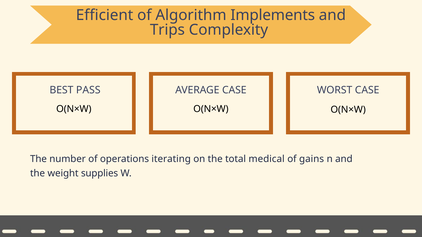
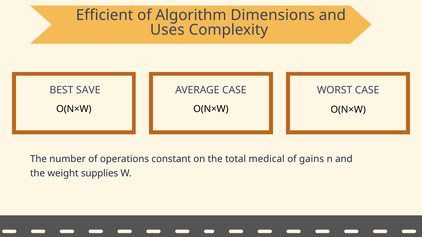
Implements: Implements -> Dimensions (273, 15)
Trips: Trips -> Uses (167, 30)
PASS: PASS -> SAVE (88, 90)
iterating: iterating -> constant (171, 159)
